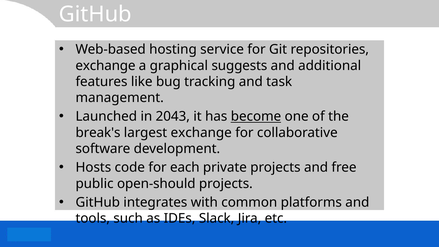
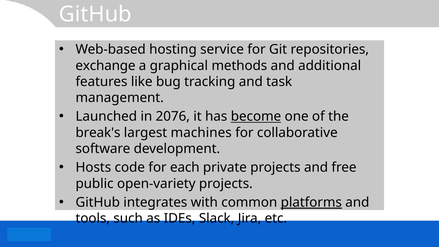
suggests: suggests -> methods (239, 66)
2043: 2043 -> 2076 (173, 117)
largest exchange: exchange -> machines (201, 133)
open-should: open-should -> open-variety (156, 184)
platforms underline: none -> present (311, 202)
